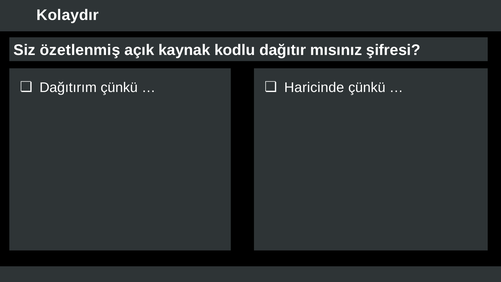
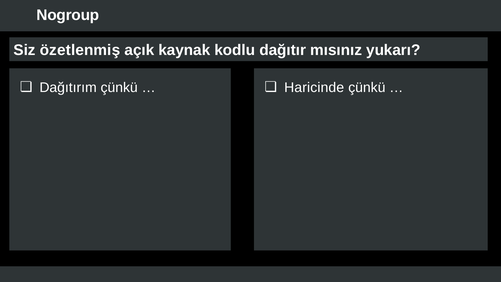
Kolaydır: Kolaydır -> Nogroup (68, 15)
şifresi: şifresi -> yukarı (393, 50)
